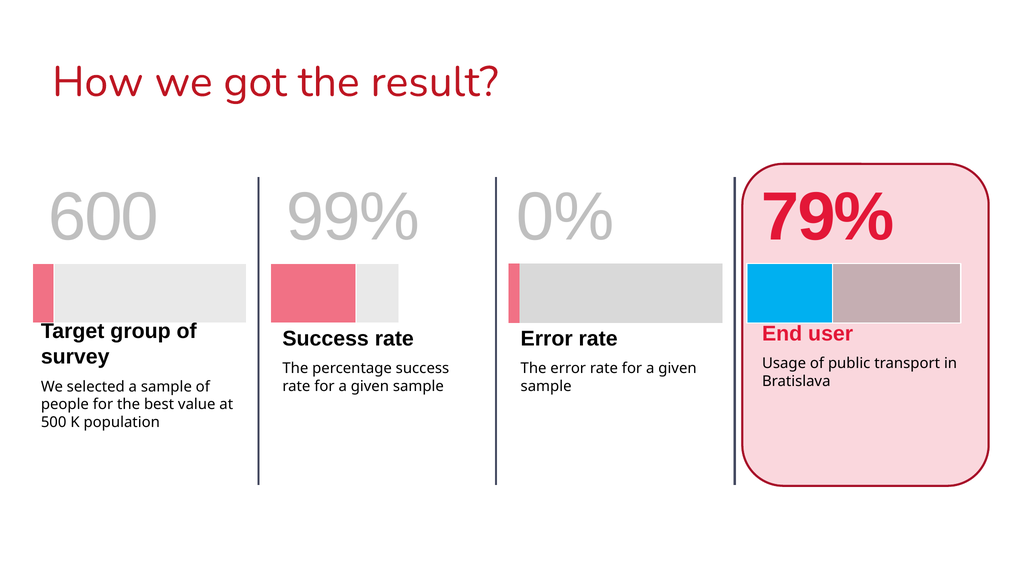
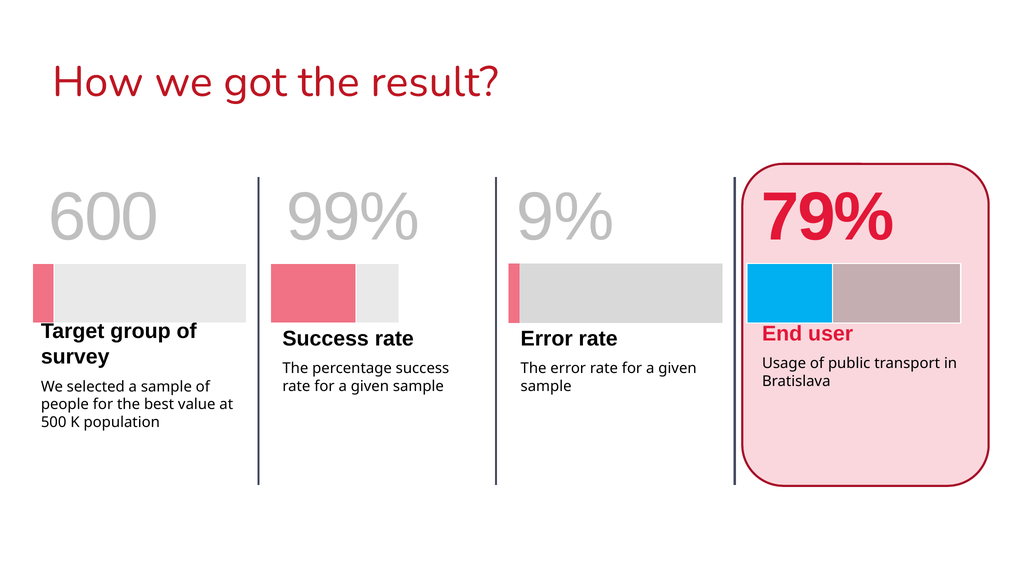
0%: 0% -> 9% (565, 217)
